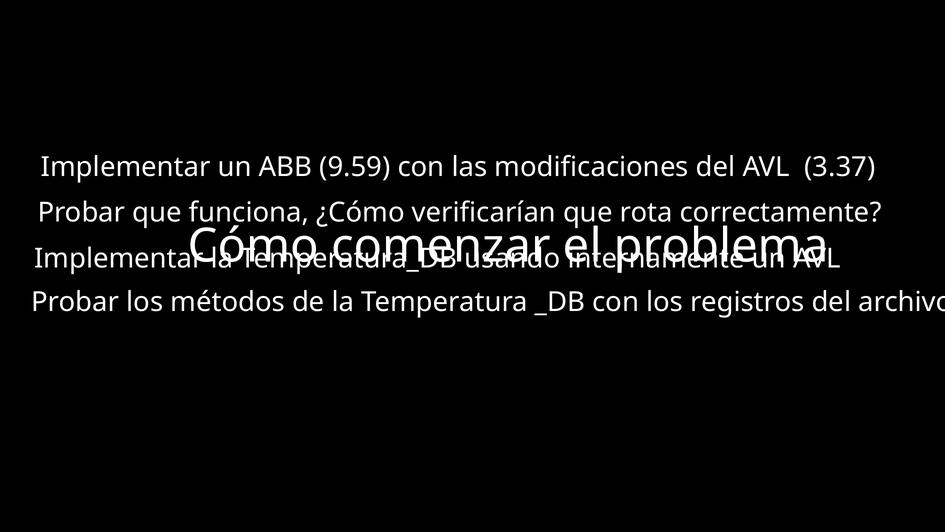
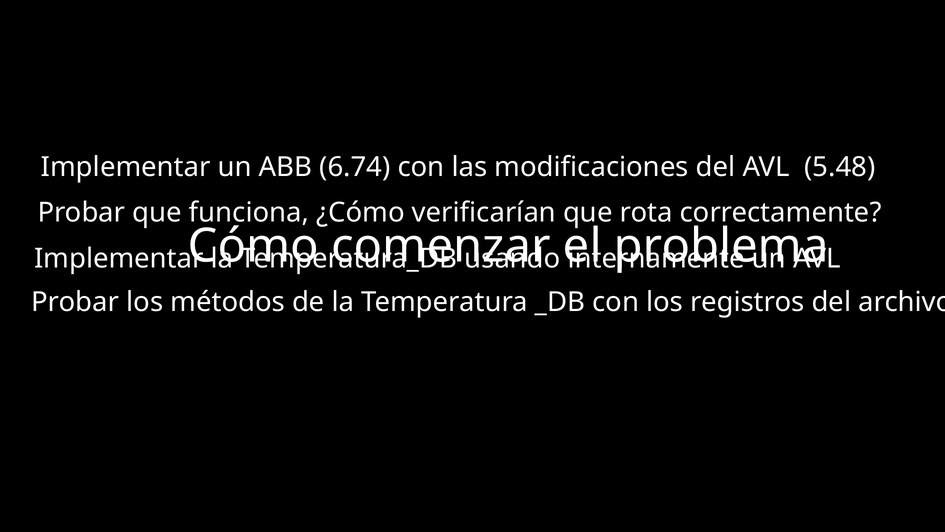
9.59: 9.59 -> 6.74 (355, 167)
3.37: 3.37 -> 5.48 (840, 167)
